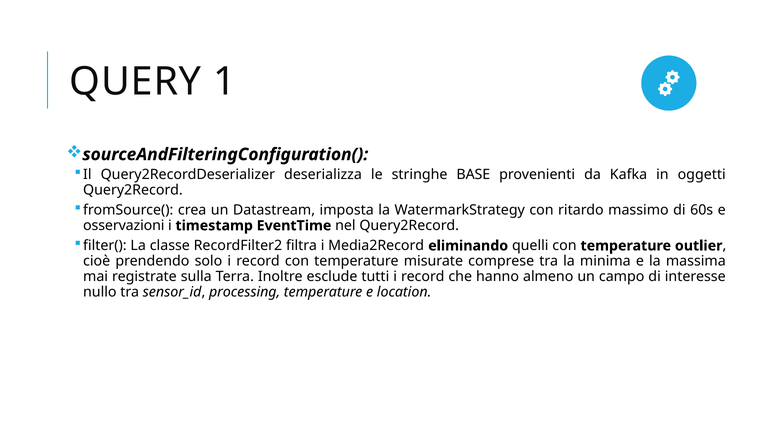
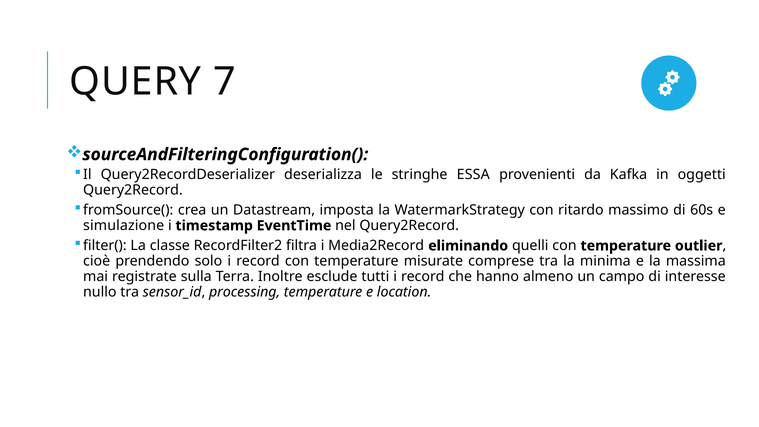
1: 1 -> 7 (224, 81)
BASE: BASE -> ESSA (473, 175)
osservazioni: osservazioni -> simulazione (124, 226)
